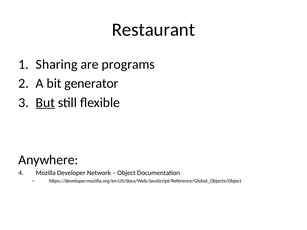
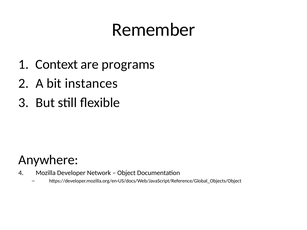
Restaurant: Restaurant -> Remember (154, 30)
Sharing: Sharing -> Context (57, 64)
generator: generator -> instances (91, 84)
But underline: present -> none (45, 103)
